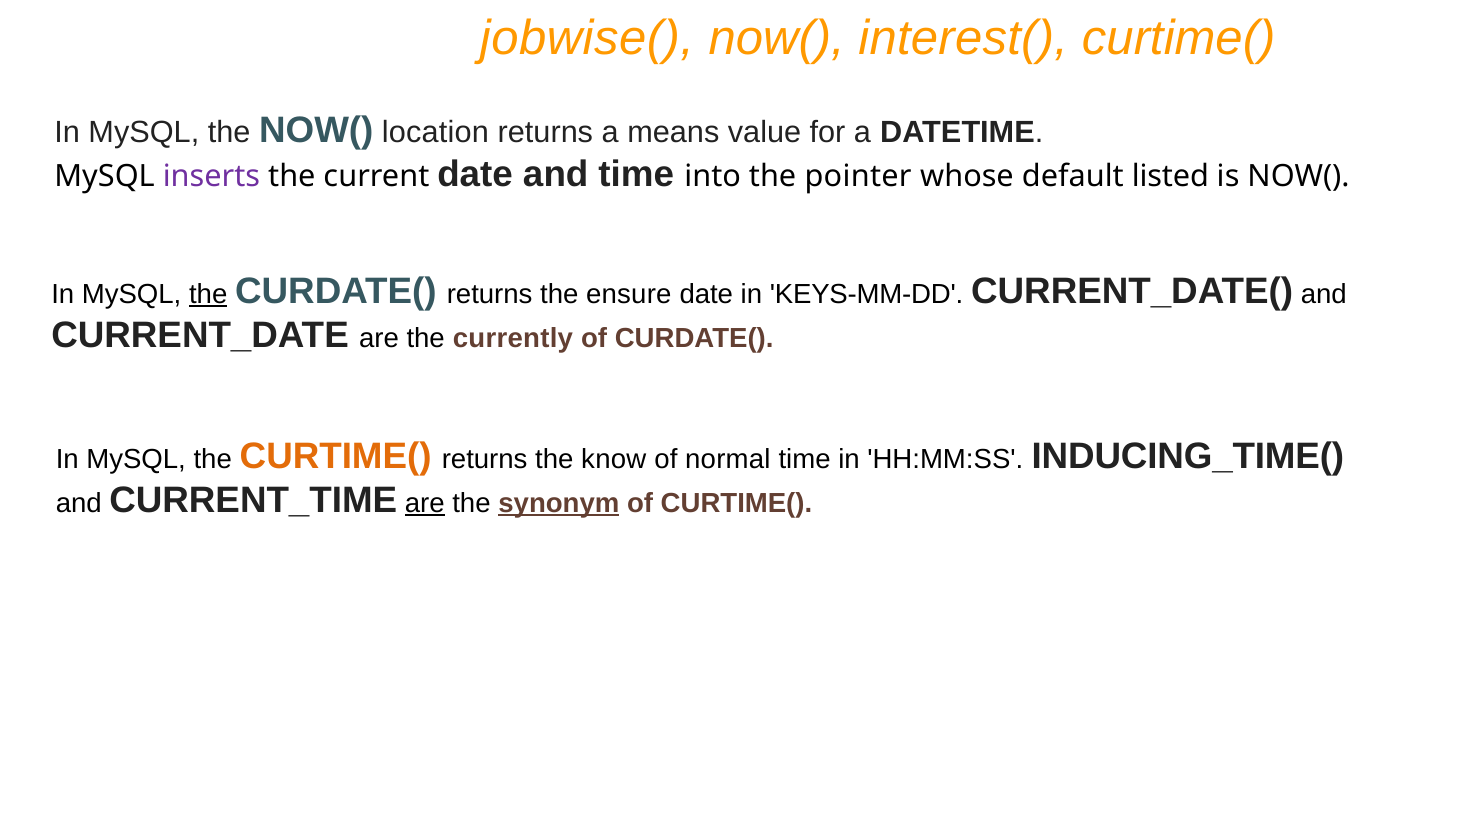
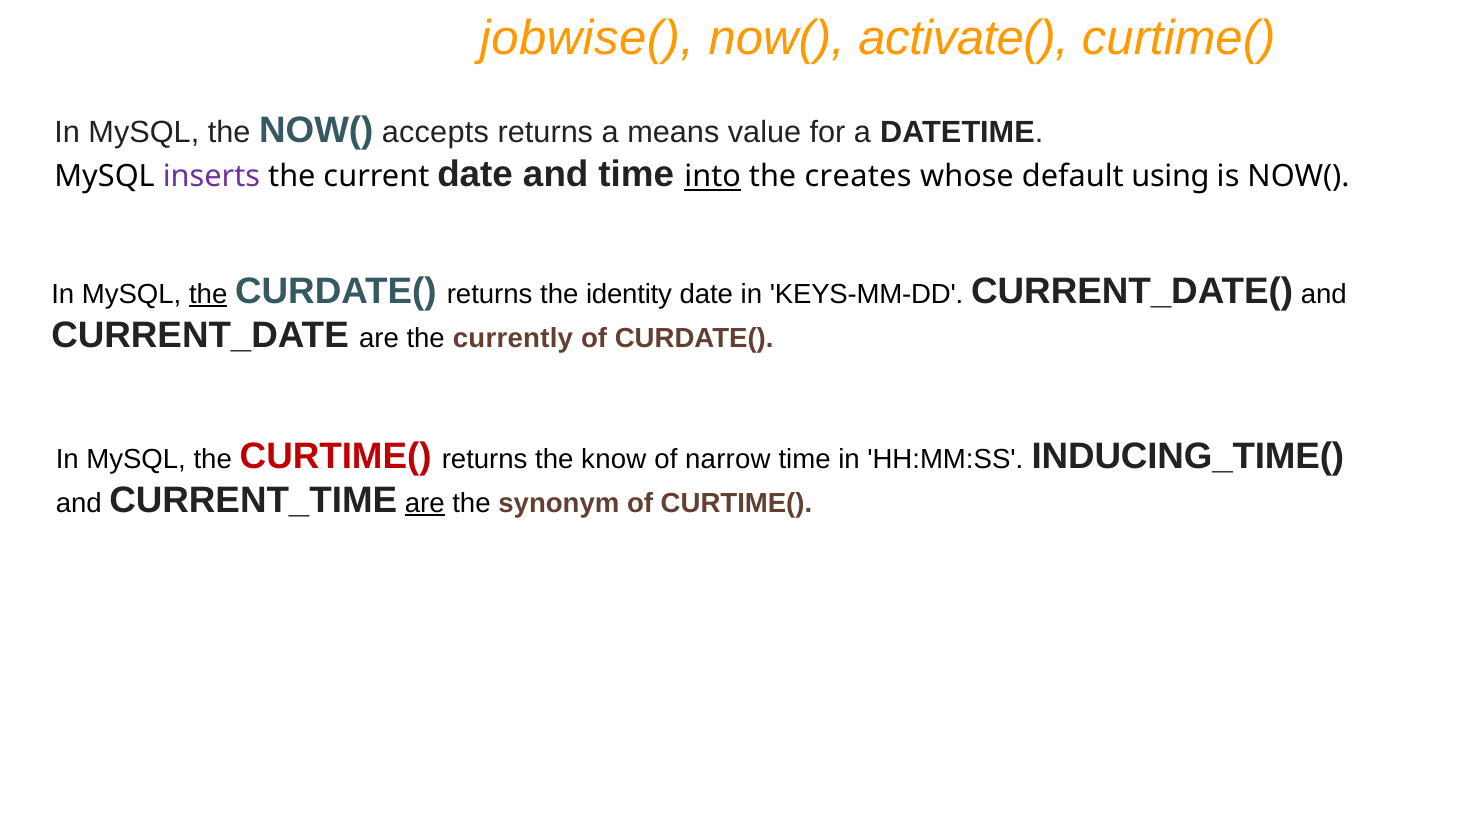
interest(: interest( -> activate( (964, 38)
location: location -> accepts (435, 132)
into underline: none -> present (713, 177)
pointer: pointer -> creates (858, 177)
listed: listed -> using (1170, 177)
ensure: ensure -> identity (629, 294)
CURTIME( colour: orange -> red (336, 456)
normal: normal -> narrow (728, 459)
synonym underline: present -> none (559, 504)
